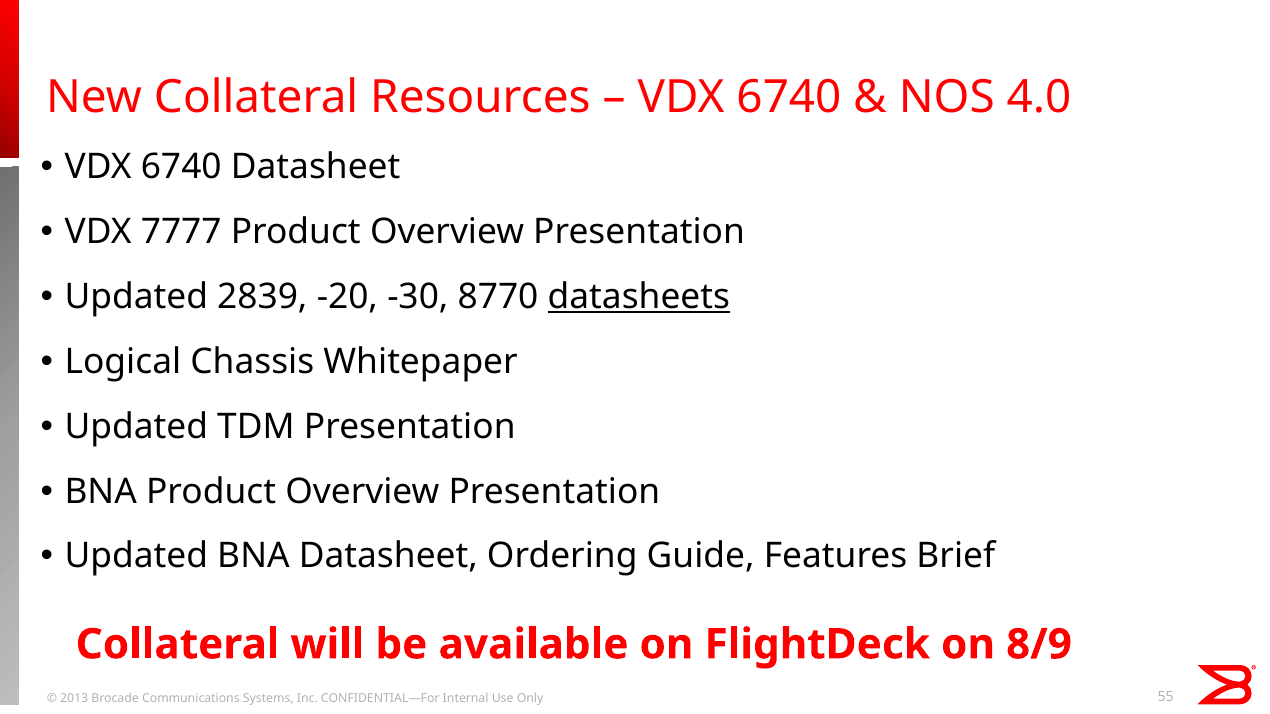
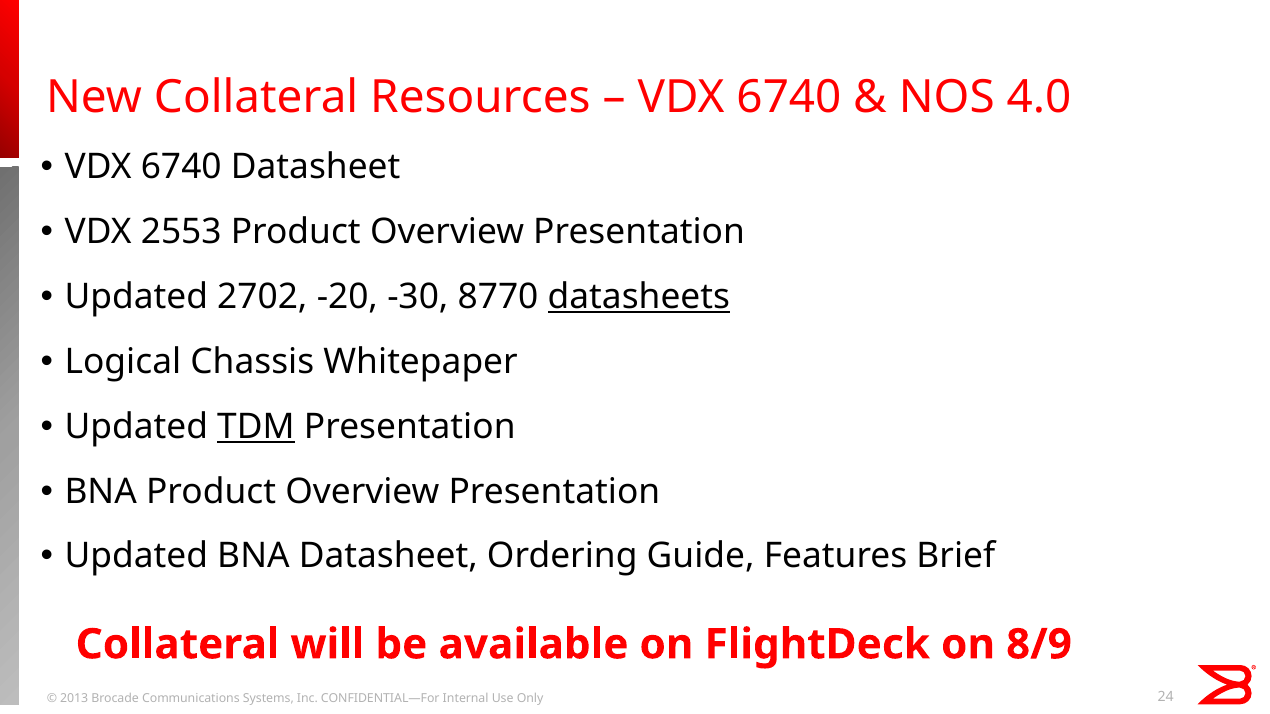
7777: 7777 -> 2553 (181, 232)
2839: 2839 -> 2702 (262, 297)
TDM underline: none -> present (256, 427)
55: 55 -> 24 (1166, 698)
